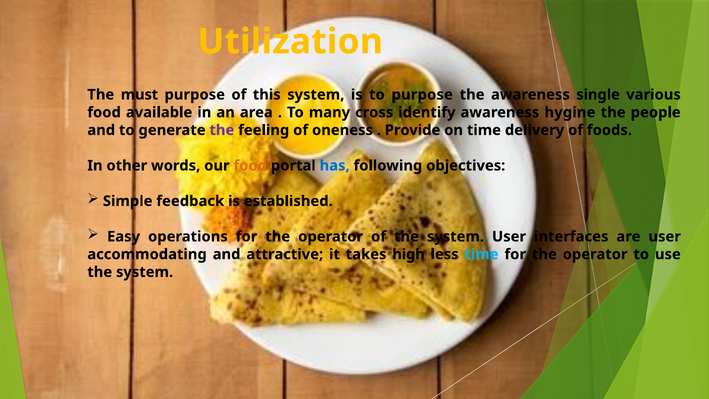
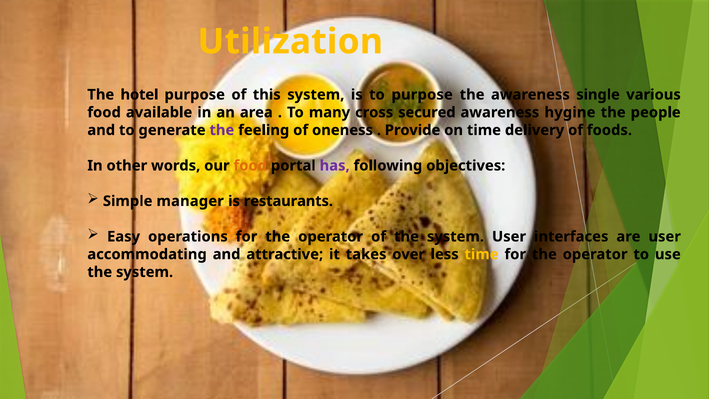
must: must -> hotel (139, 95)
identify: identify -> secured (427, 112)
has colour: blue -> purple (335, 166)
feedback: feedback -> manager (190, 201)
established: established -> restaurants (288, 201)
high: high -> over (409, 254)
time colour: light blue -> yellow (482, 254)
